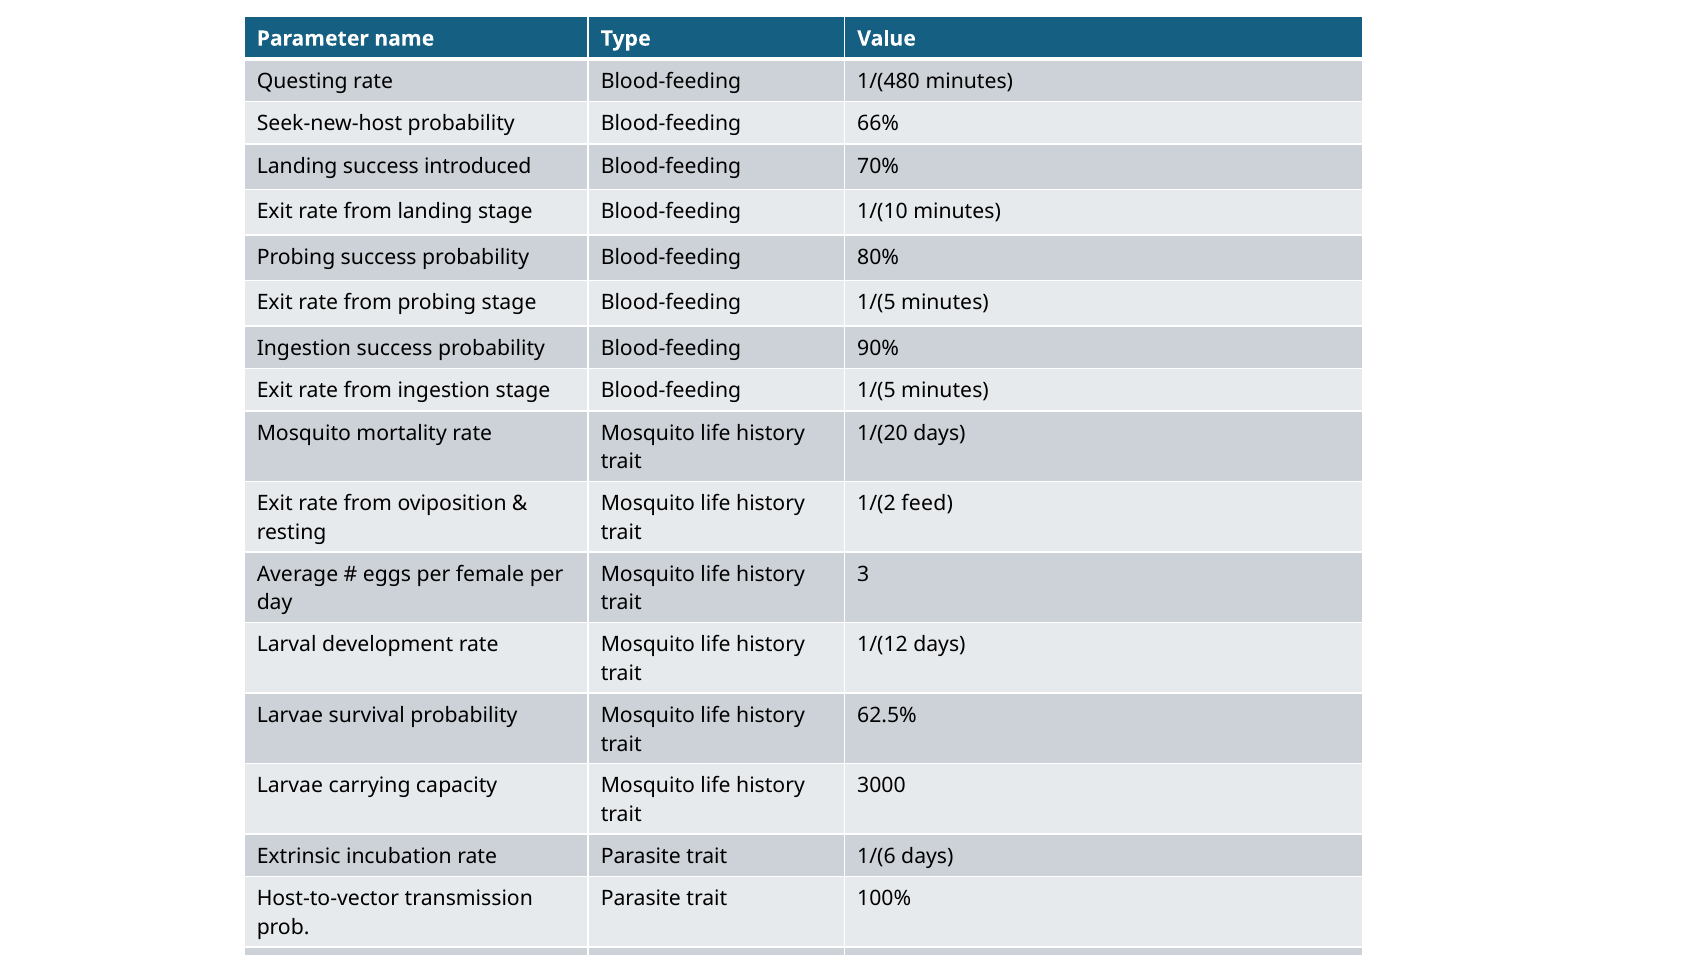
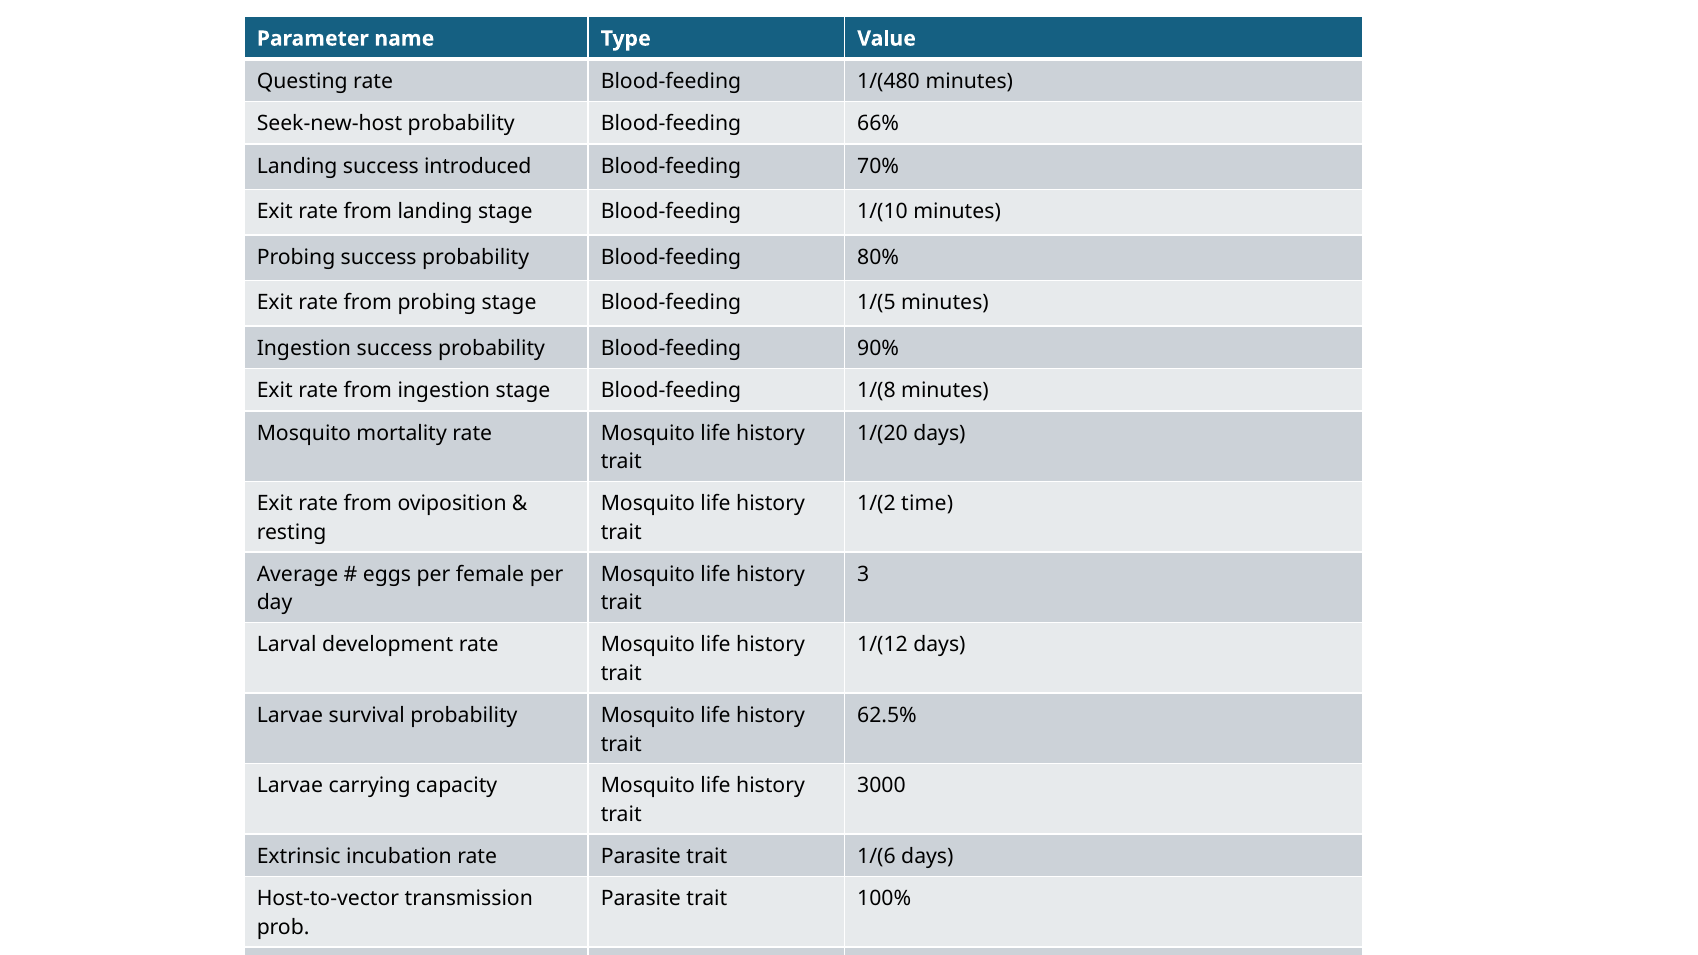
ingestion stage Blood-feeding 1/(5: 1/(5 -> 1/(8 (876, 391)
feed: feed -> time (927, 504)
